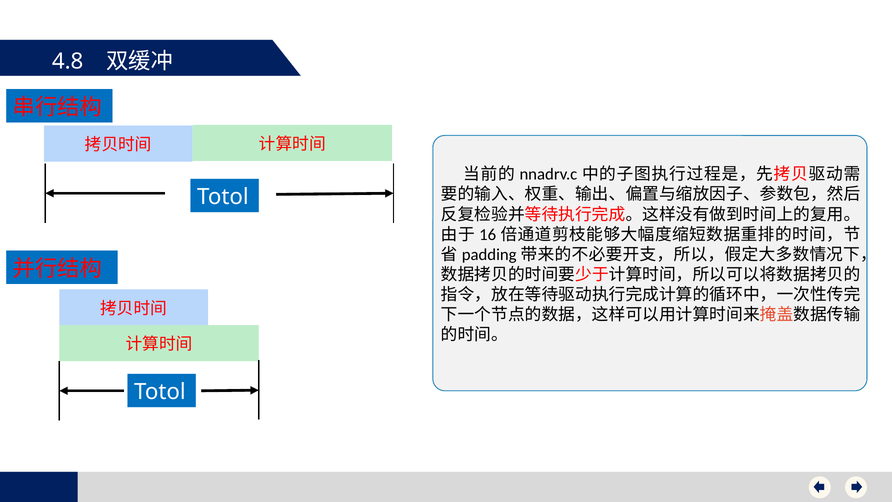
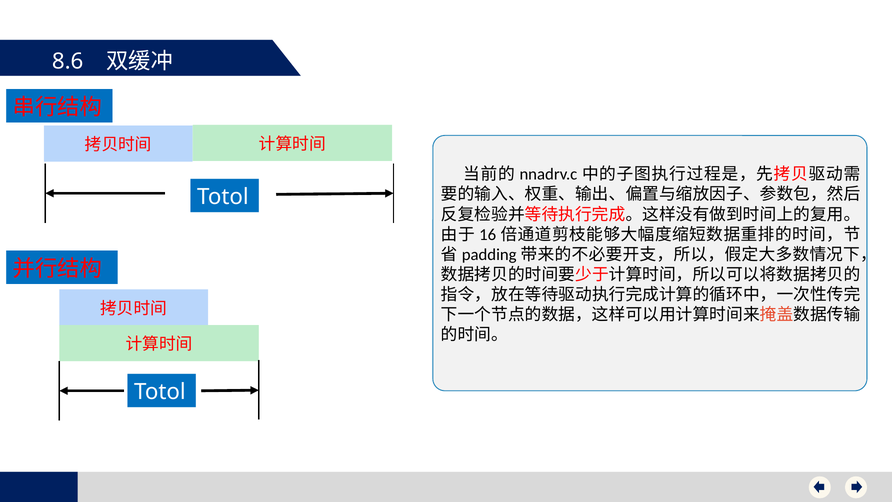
4.8: 4.8 -> 8.6 (68, 61)
